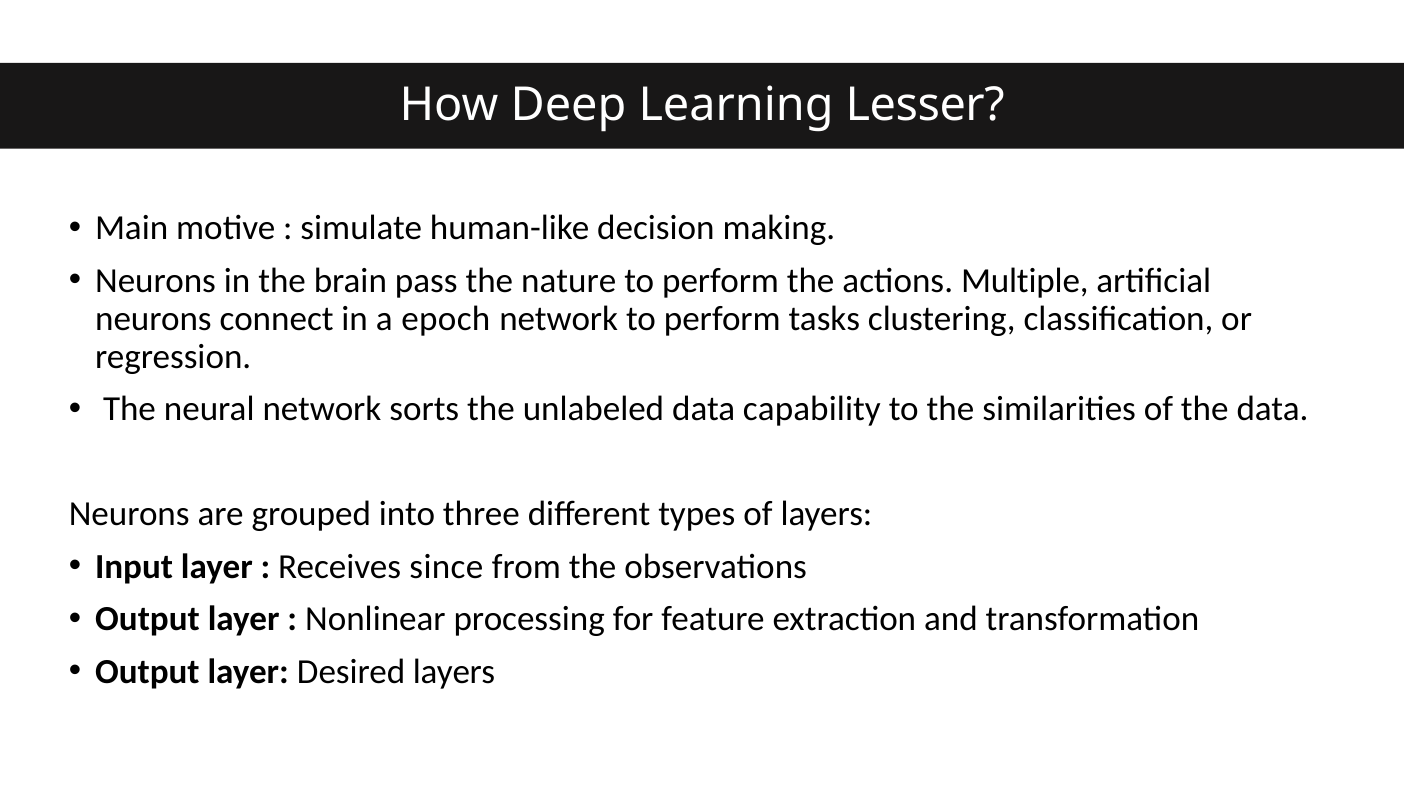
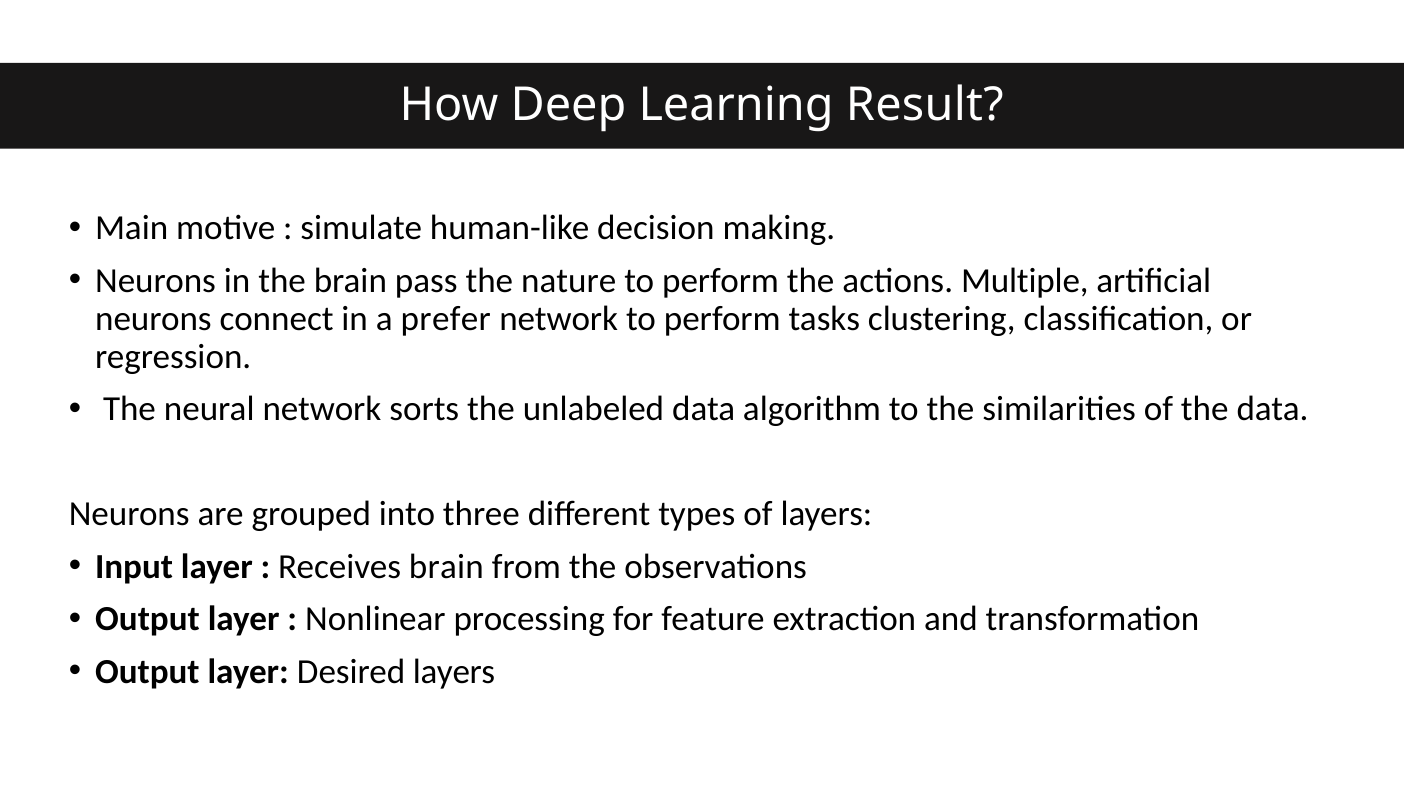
Lesser: Lesser -> Result (925, 105)
epoch: epoch -> prefer (446, 318)
capability: capability -> algorithm (812, 409)
Receives since: since -> brain (446, 566)
